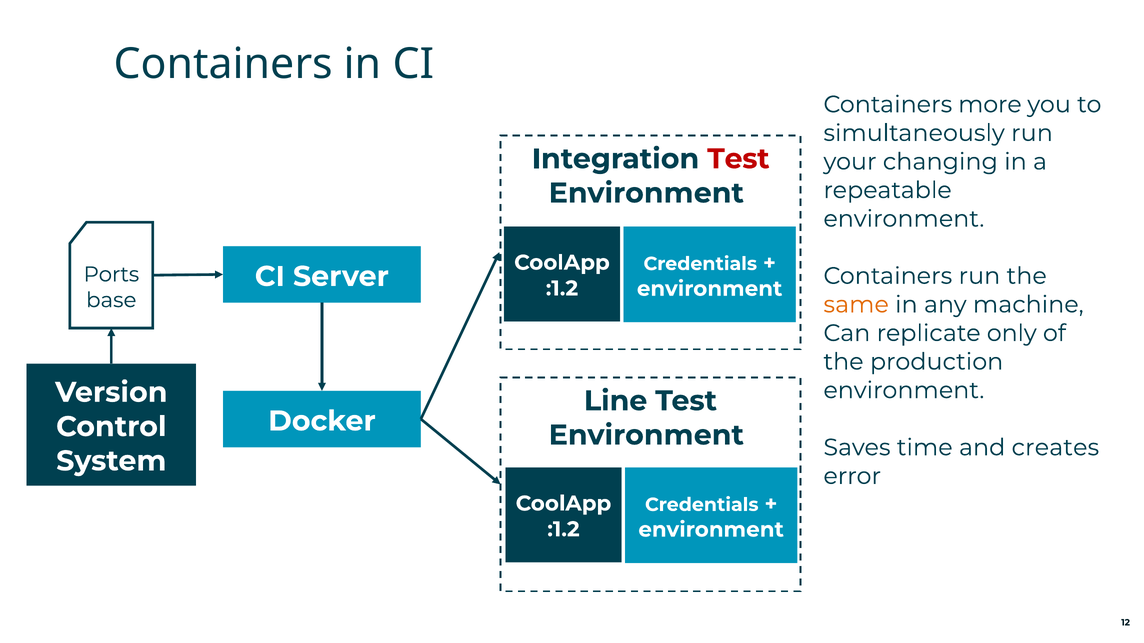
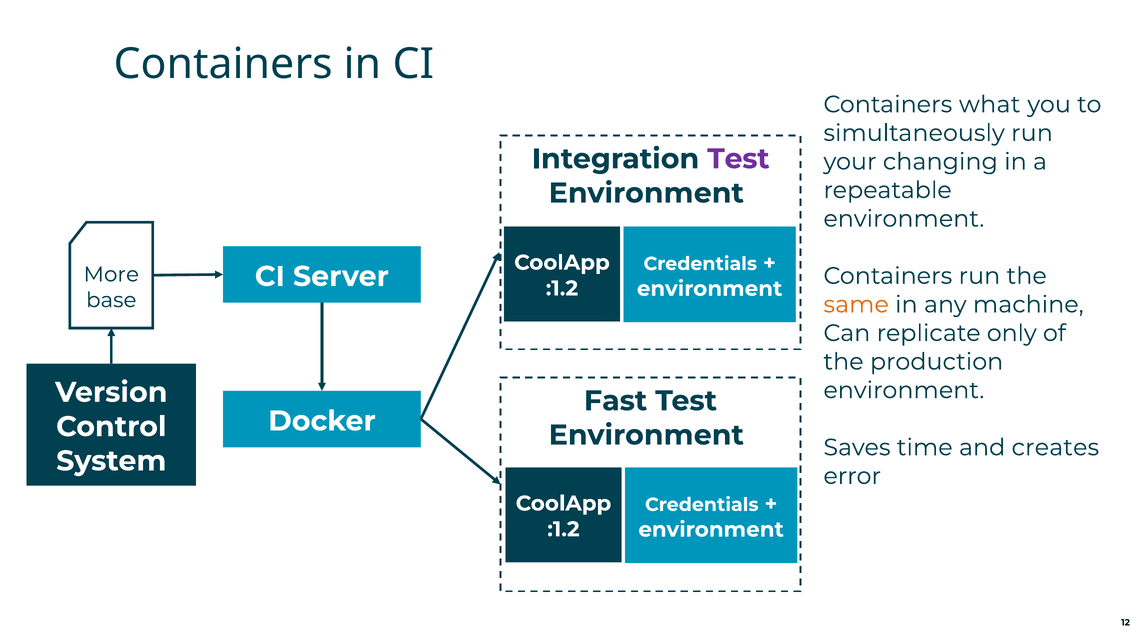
more: more -> what (990, 105)
Test colour: red -> purple (738, 159)
Ports: Ports -> More (111, 275)
Line: Line -> Fast (616, 401)
